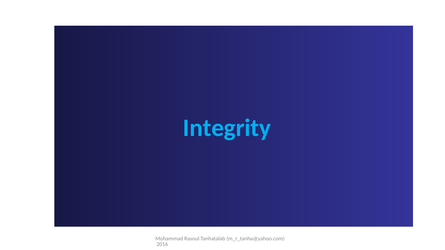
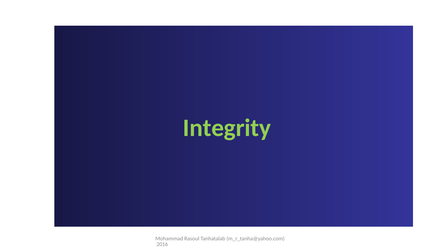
Integrity colour: light blue -> light green (227, 128)
